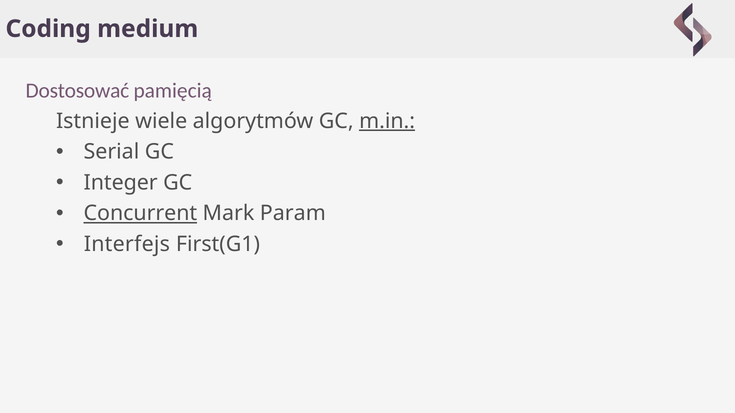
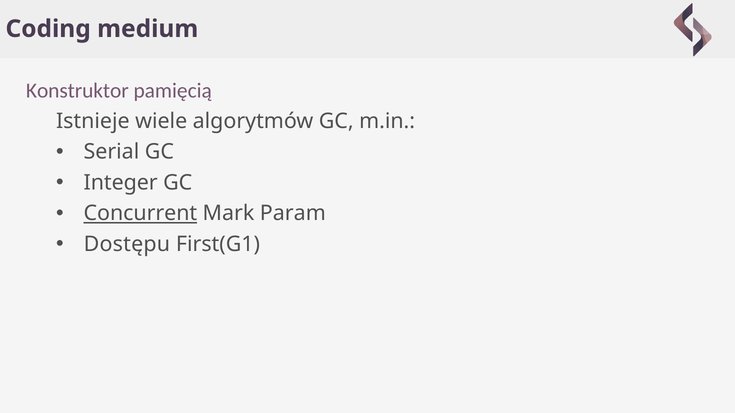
Dostosować: Dostosować -> Konstruktor (77, 91)
m.in underline: present -> none (387, 121)
Interfejs: Interfejs -> Dostępu (127, 244)
